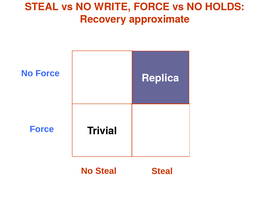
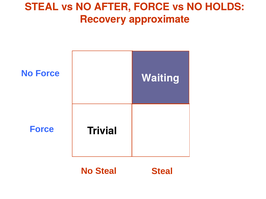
WRITE: WRITE -> AFTER (113, 7)
Replica: Replica -> Waiting (160, 78)
